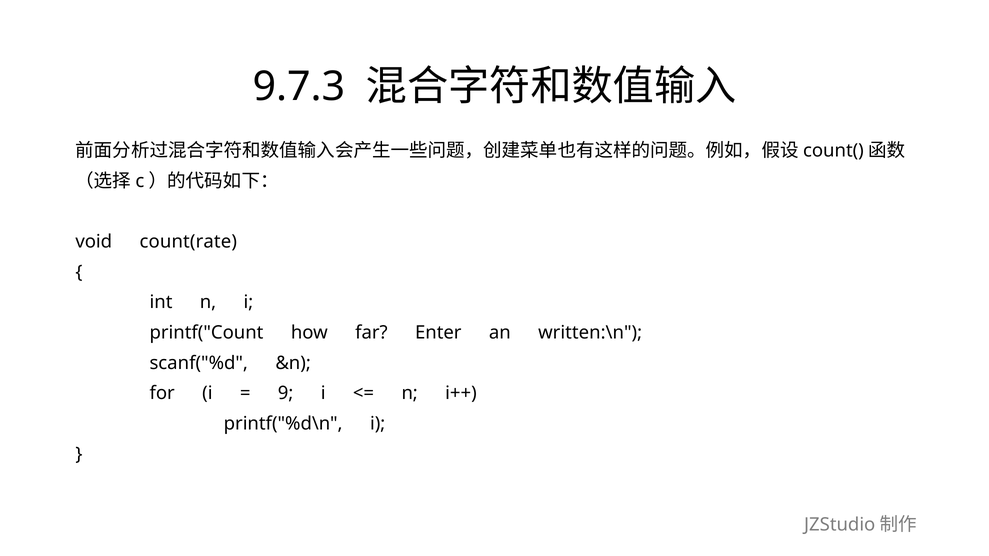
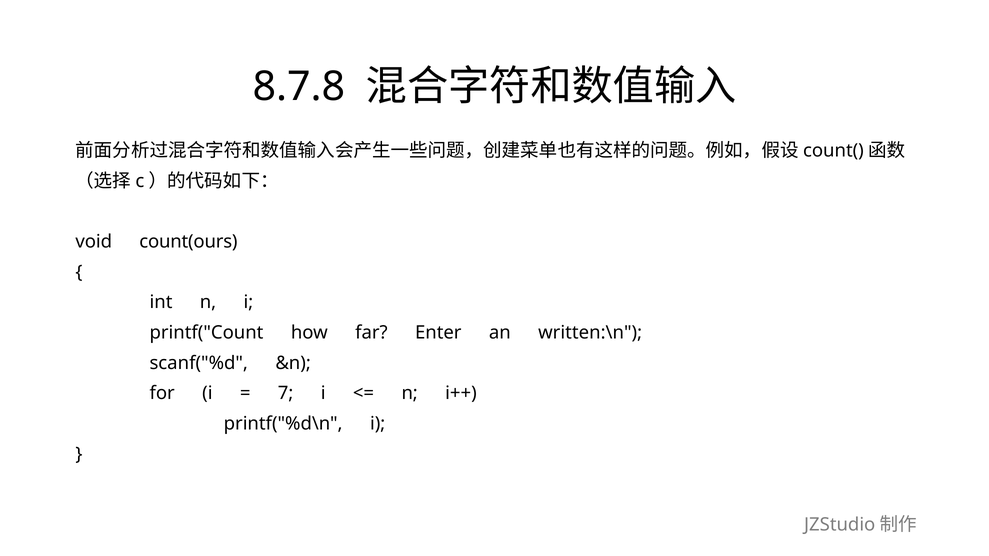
9.7.3: 9.7.3 -> 8.7.8 (299, 87)
count(rate: count(rate -> count(ours (188, 242)
9: 9 -> 7 (286, 393)
